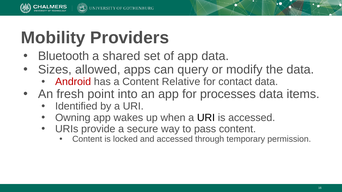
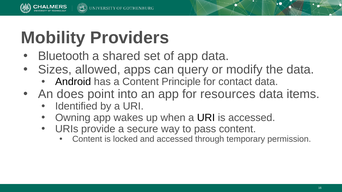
Android colour: red -> black (73, 82)
Relative: Relative -> Principle (181, 82)
fresh: fresh -> does (70, 94)
processes: processes -> resources (228, 94)
